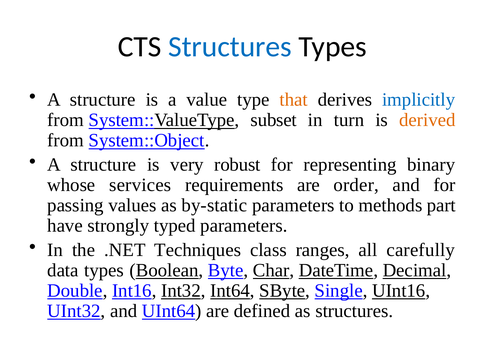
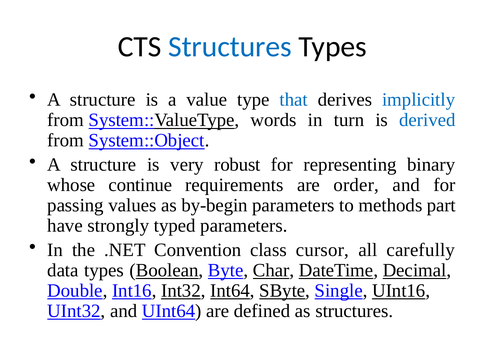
that colour: orange -> blue (294, 100)
subset: subset -> words (274, 120)
derived colour: orange -> blue (427, 120)
services: services -> continue (140, 185)
by-static: by-static -> by-begin (215, 206)
Techniques: Techniques -> Convention (198, 250)
ranges: ranges -> cursor (322, 250)
